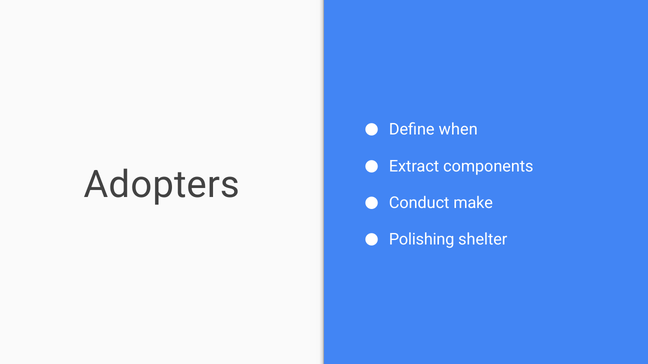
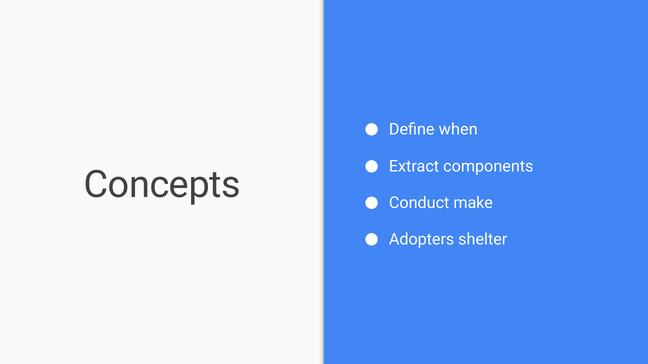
Adopters: Adopters -> Concepts (162, 185)
Polishing: Polishing -> Adopters (422, 240)
